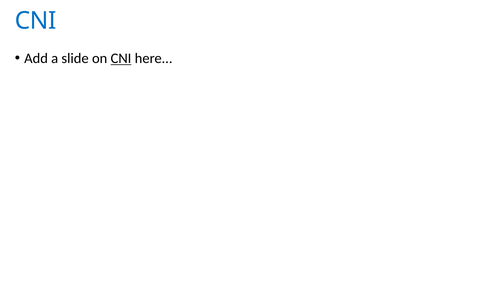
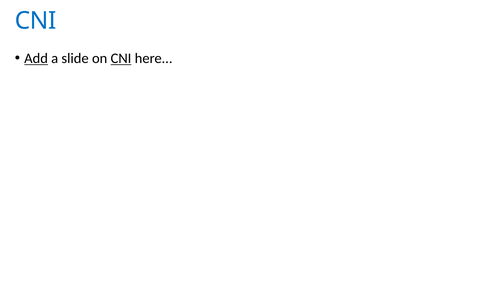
Add underline: none -> present (36, 58)
